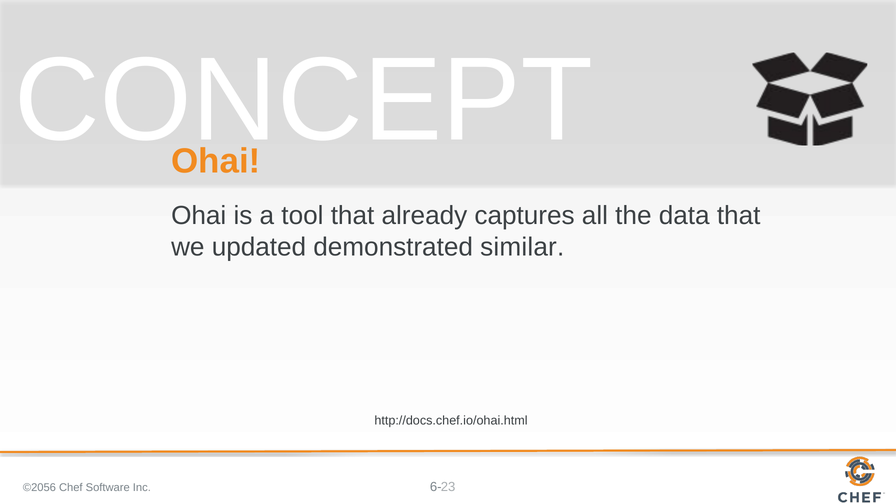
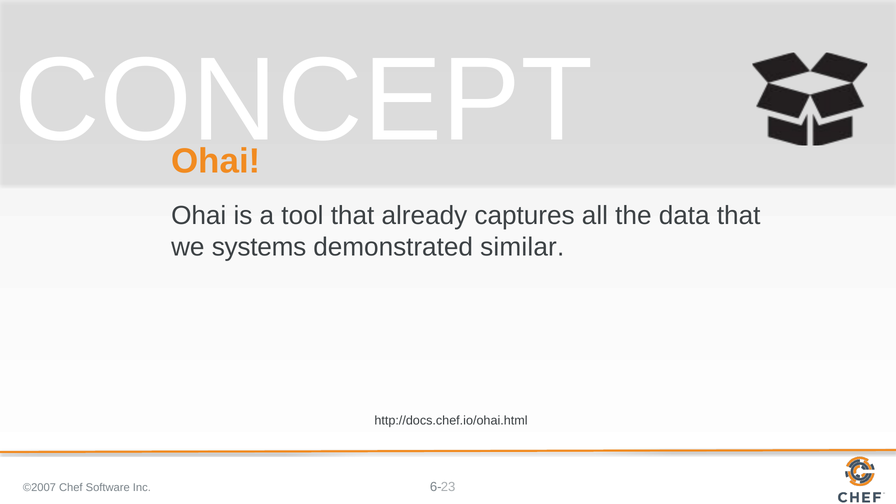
updated: updated -> systems (259, 247)
©2056: ©2056 -> ©2007 (39, 488)
